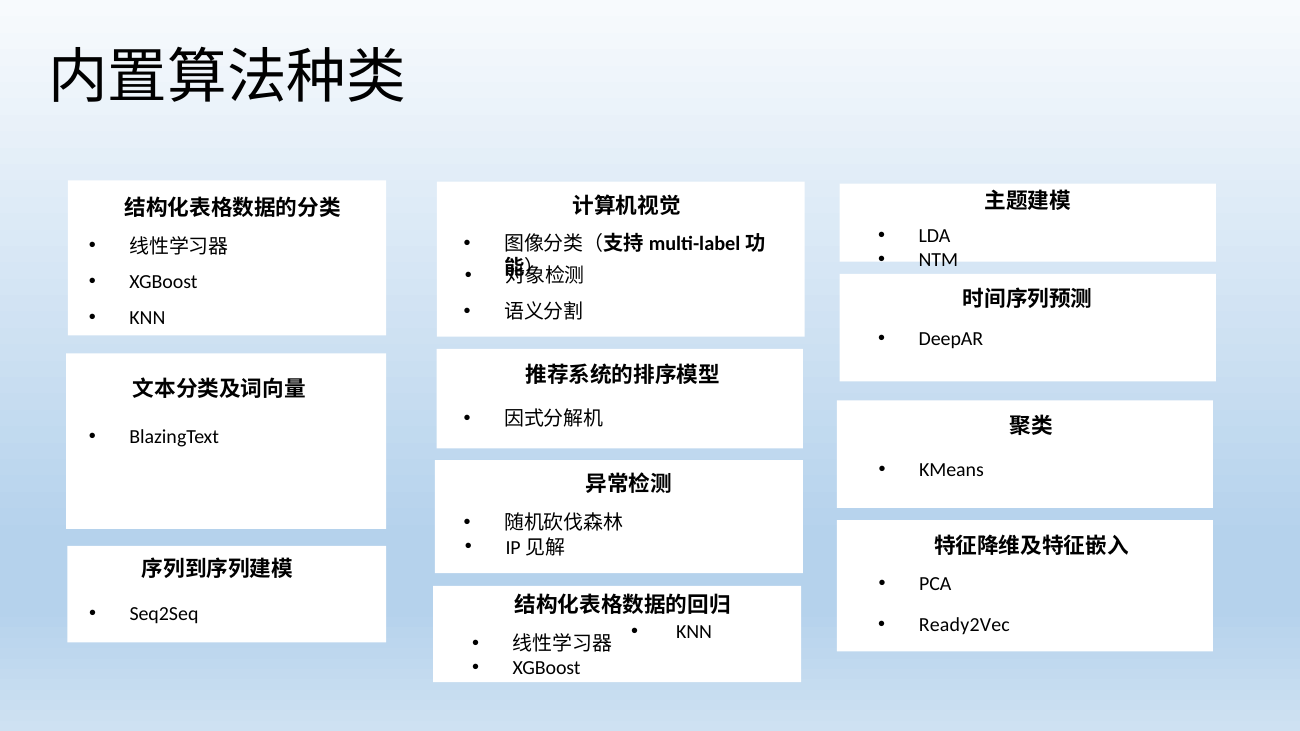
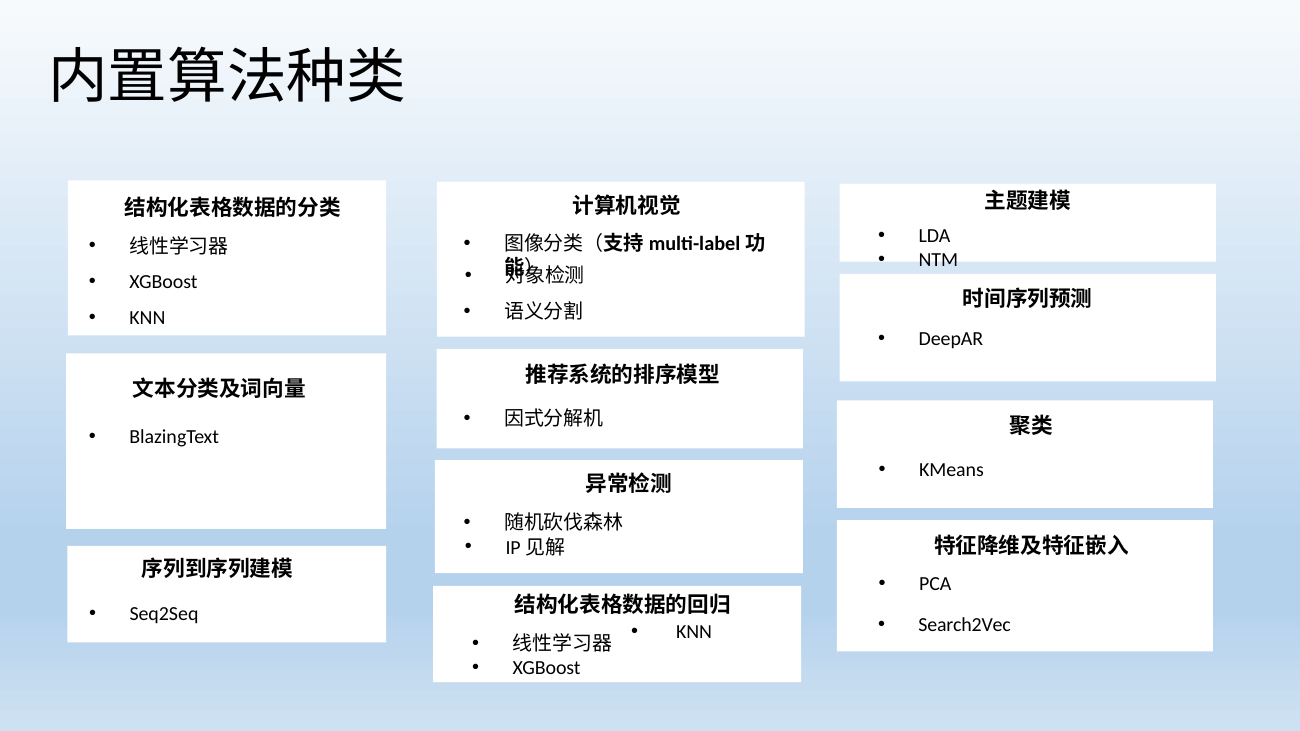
Ready2Vec: Ready2Vec -> Search2Vec (965, 625)
